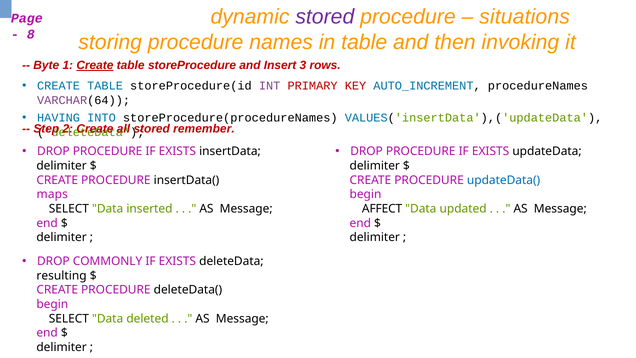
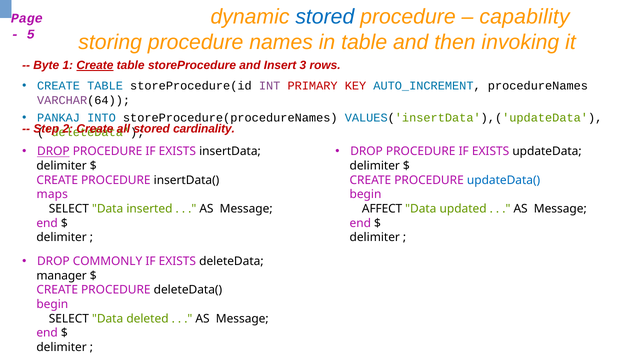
stored colour: purple -> blue (325, 17)
situations: situations -> capability (525, 17)
8: 8 -> 5 (31, 34)
HAVING: HAVING -> PANKAJ (59, 118)
remember: remember -> cardinality (204, 129)
DROP underline: none -> present (53, 151)
resulting: resulting -> manager (62, 275)
